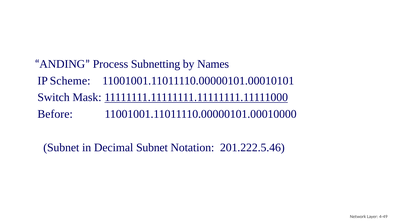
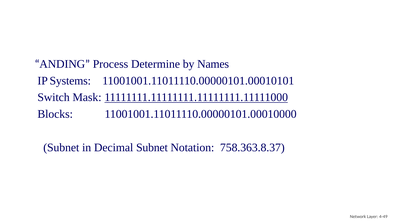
Subnetting: Subnetting -> Determine (156, 64)
Scheme: Scheme -> Systems (70, 81)
Before: Before -> Blocks (55, 114)
201.222.5.46: 201.222.5.46 -> 758.363.8.37 (252, 147)
